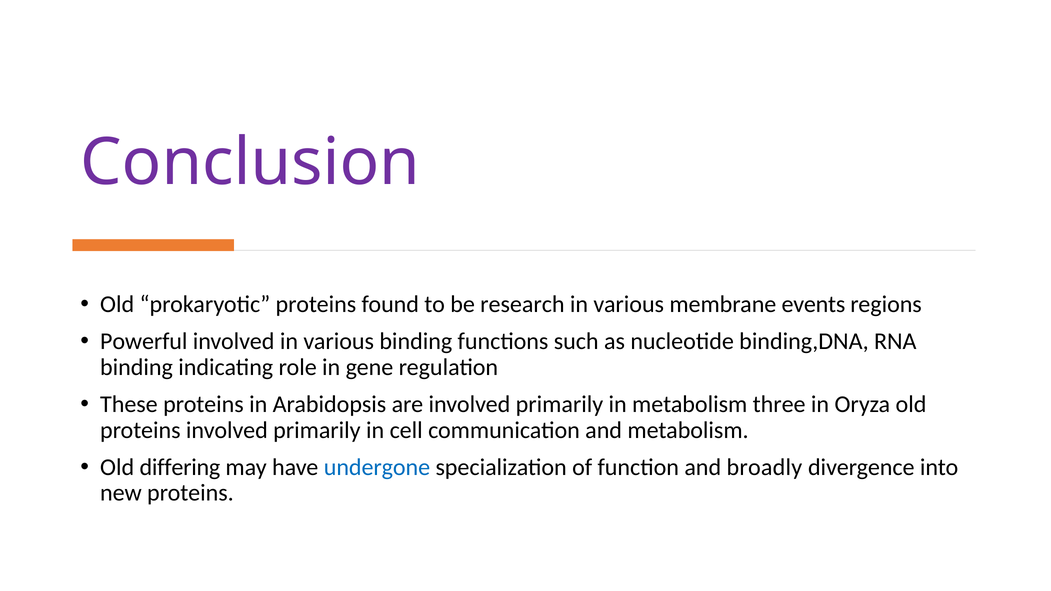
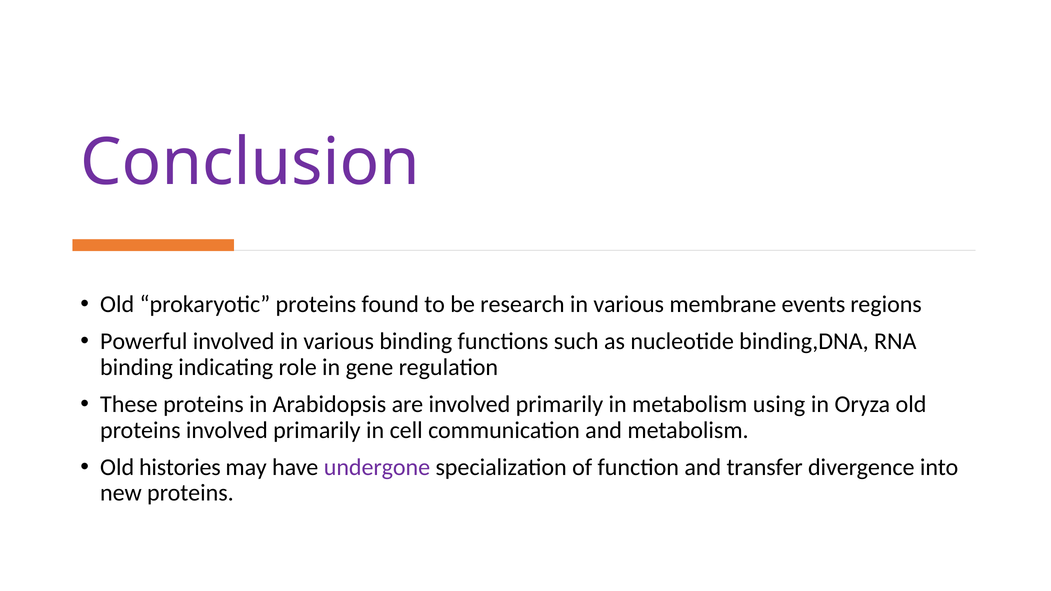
three: three -> using (779, 404)
differing: differing -> histories (180, 467)
undergone colour: blue -> purple (377, 467)
broadly: broadly -> transfer (765, 467)
